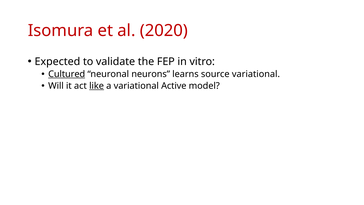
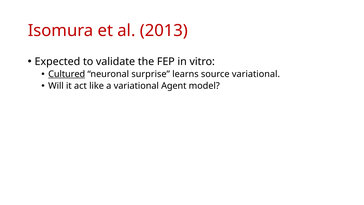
2020: 2020 -> 2013 (164, 31)
neurons: neurons -> surprise (151, 74)
like underline: present -> none (97, 86)
Active: Active -> Agent (174, 86)
